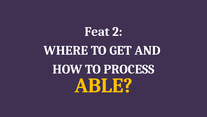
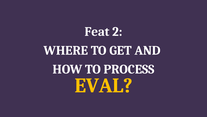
ABLE: ABLE -> EVAL (104, 85)
